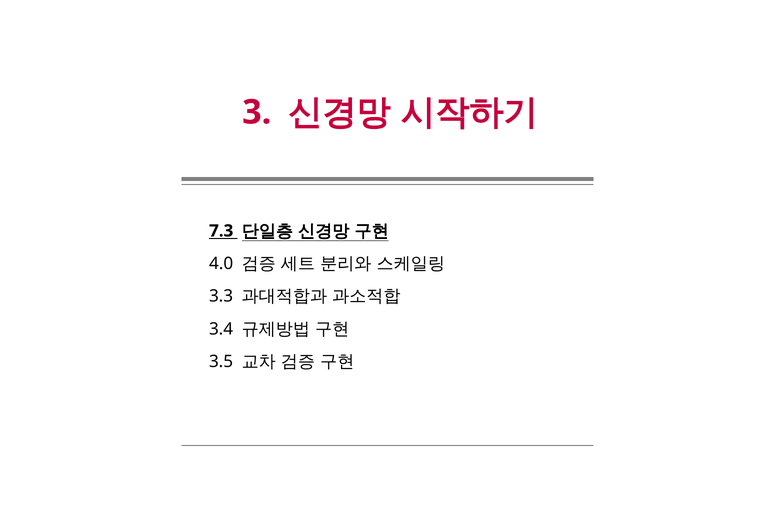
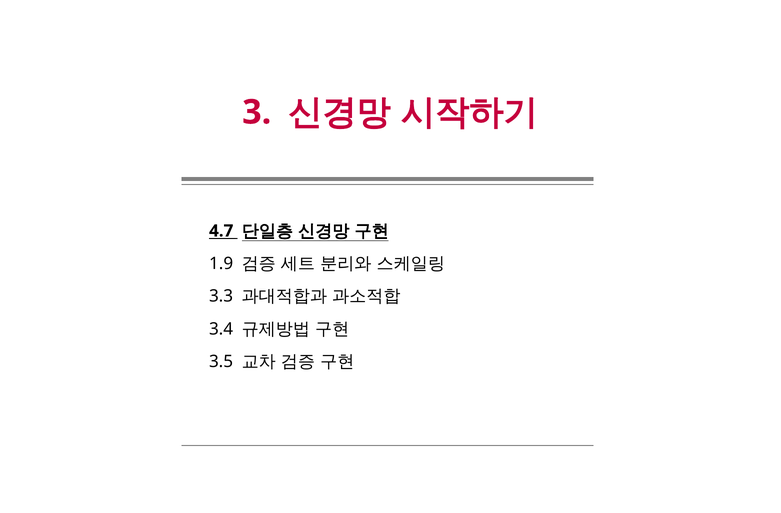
7.3: 7.3 -> 4.7 (221, 231)
4.0: 4.0 -> 1.9 (221, 264)
